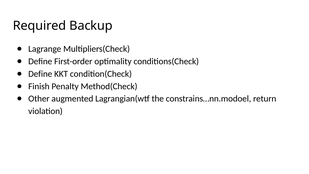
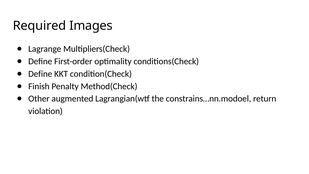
Backup: Backup -> Images (91, 26)
